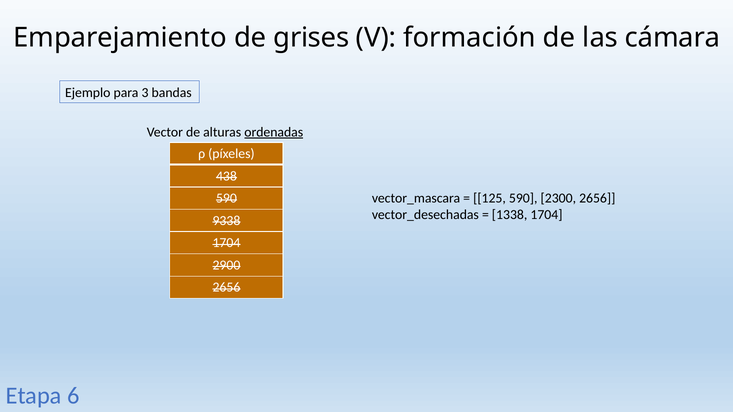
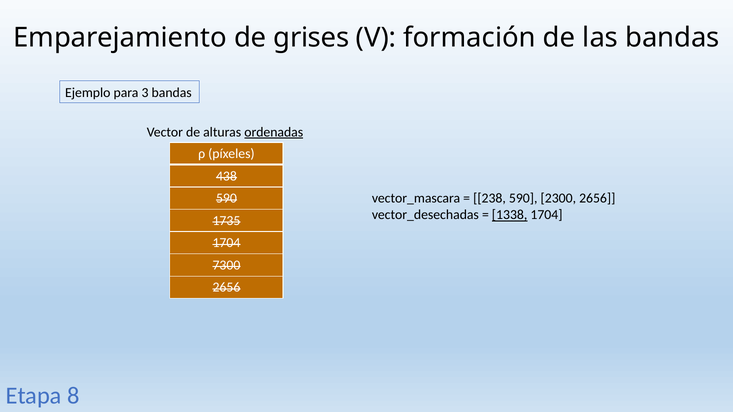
las cámara: cámara -> bandas (672, 38)
125: 125 -> 238 (490, 199)
1338 underline: none -> present (510, 215)
9338: 9338 -> 1735 (226, 221)
2900: 2900 -> 7300 (226, 265)
6: 6 -> 8 (73, 396)
